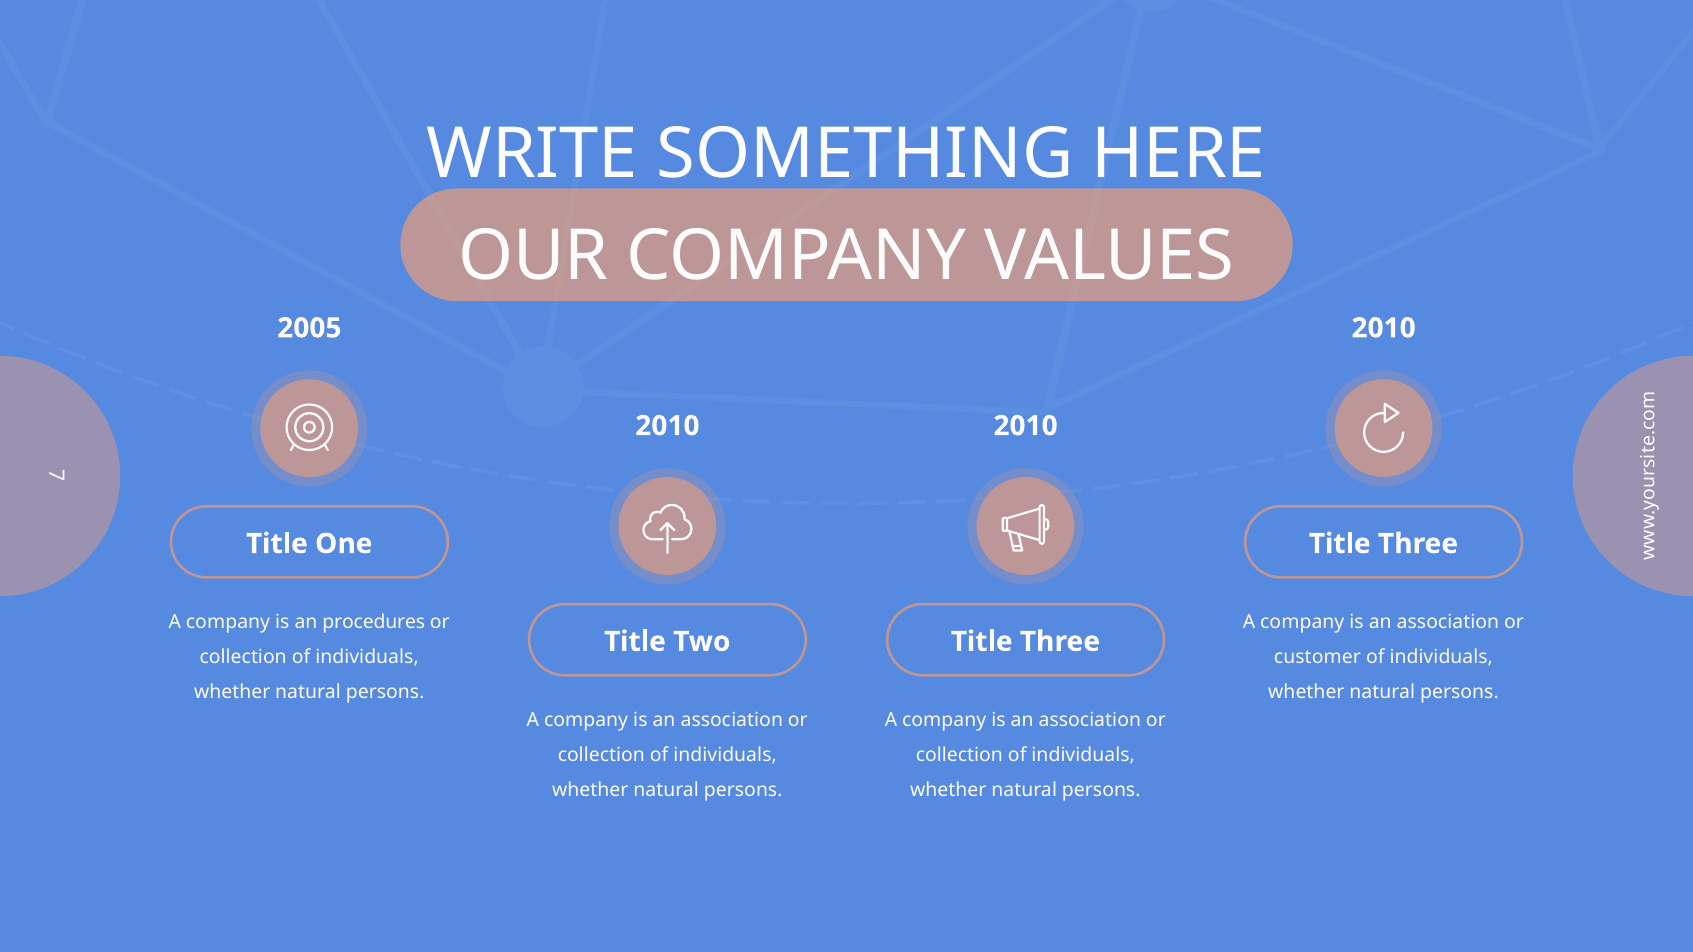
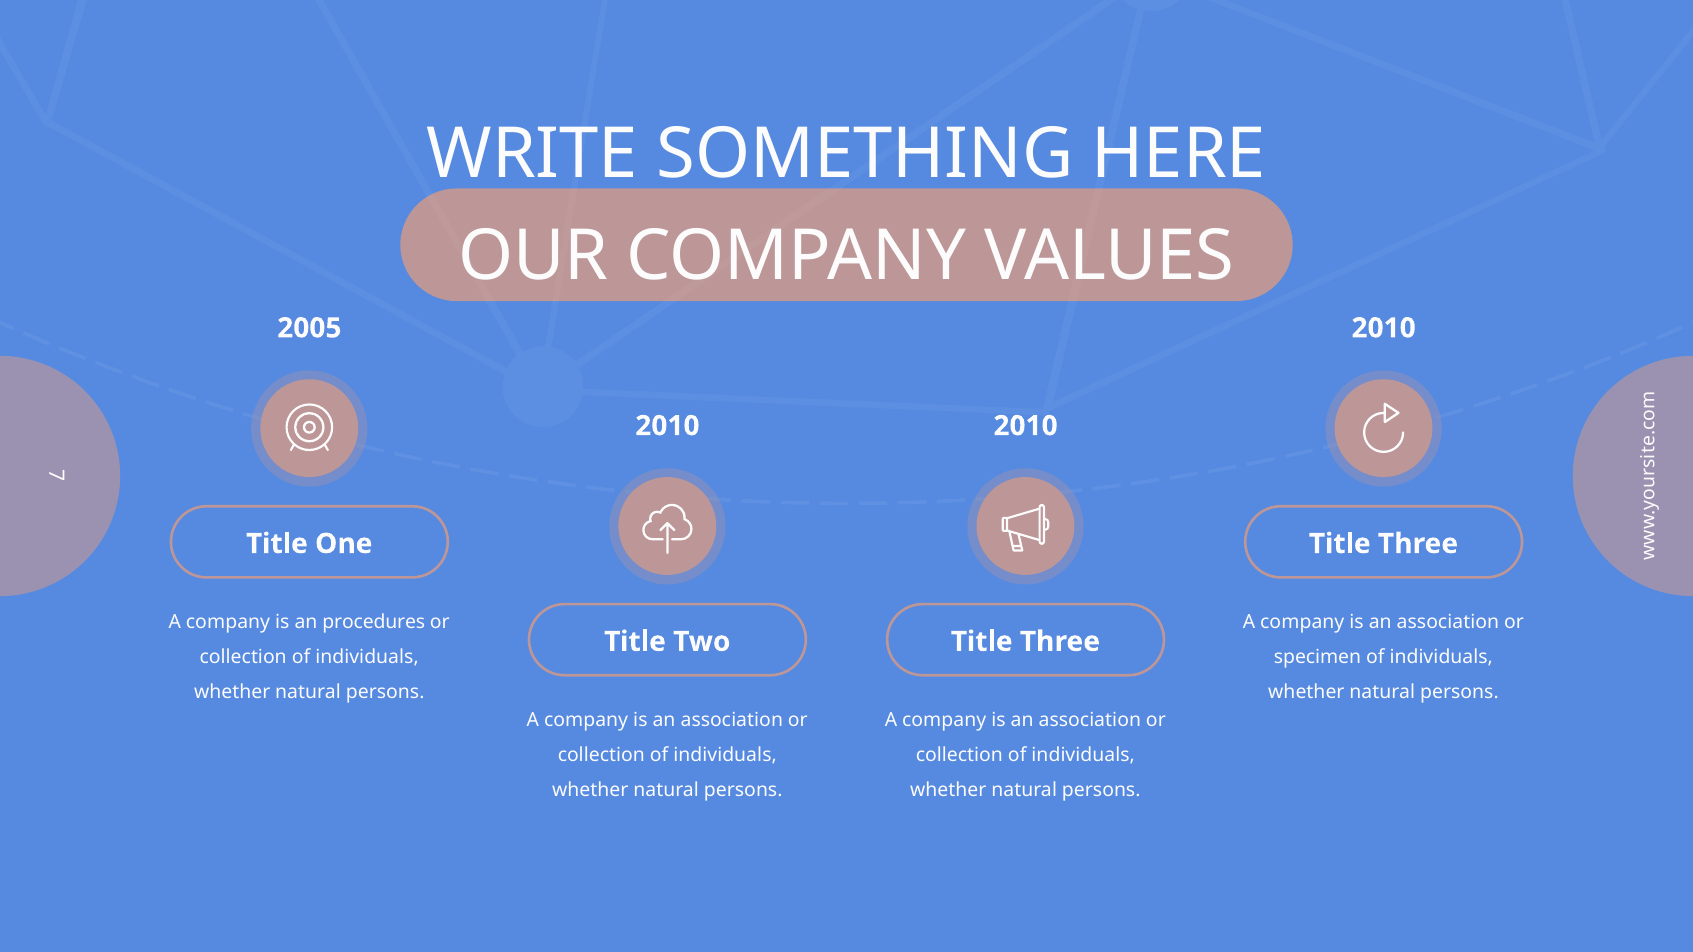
customer: customer -> specimen (1317, 657)
